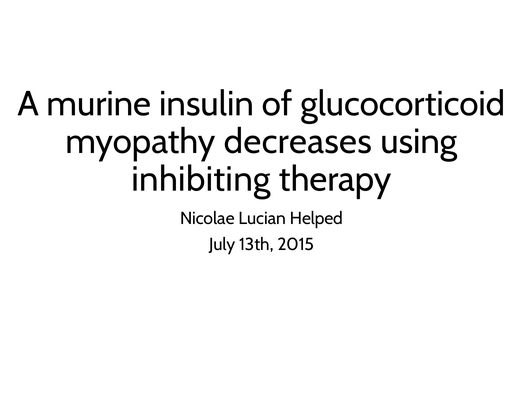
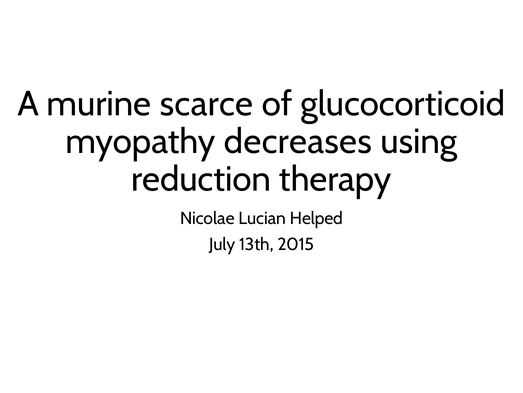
insulin: insulin -> scarce (206, 104)
inhibiting: inhibiting -> reduction (201, 179)
